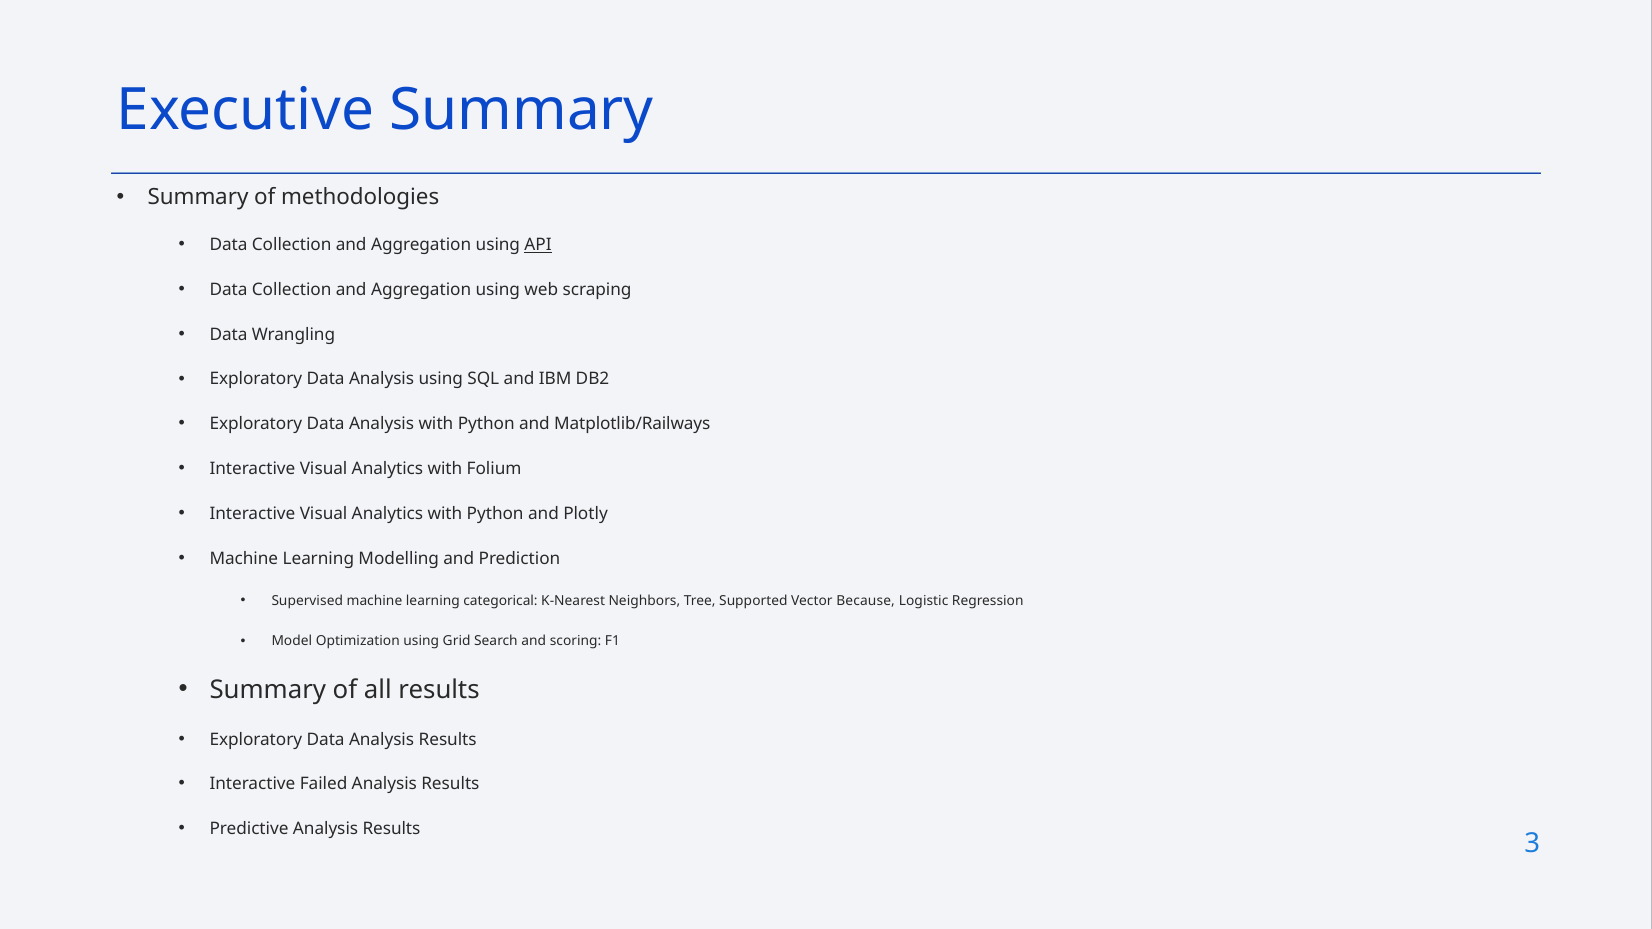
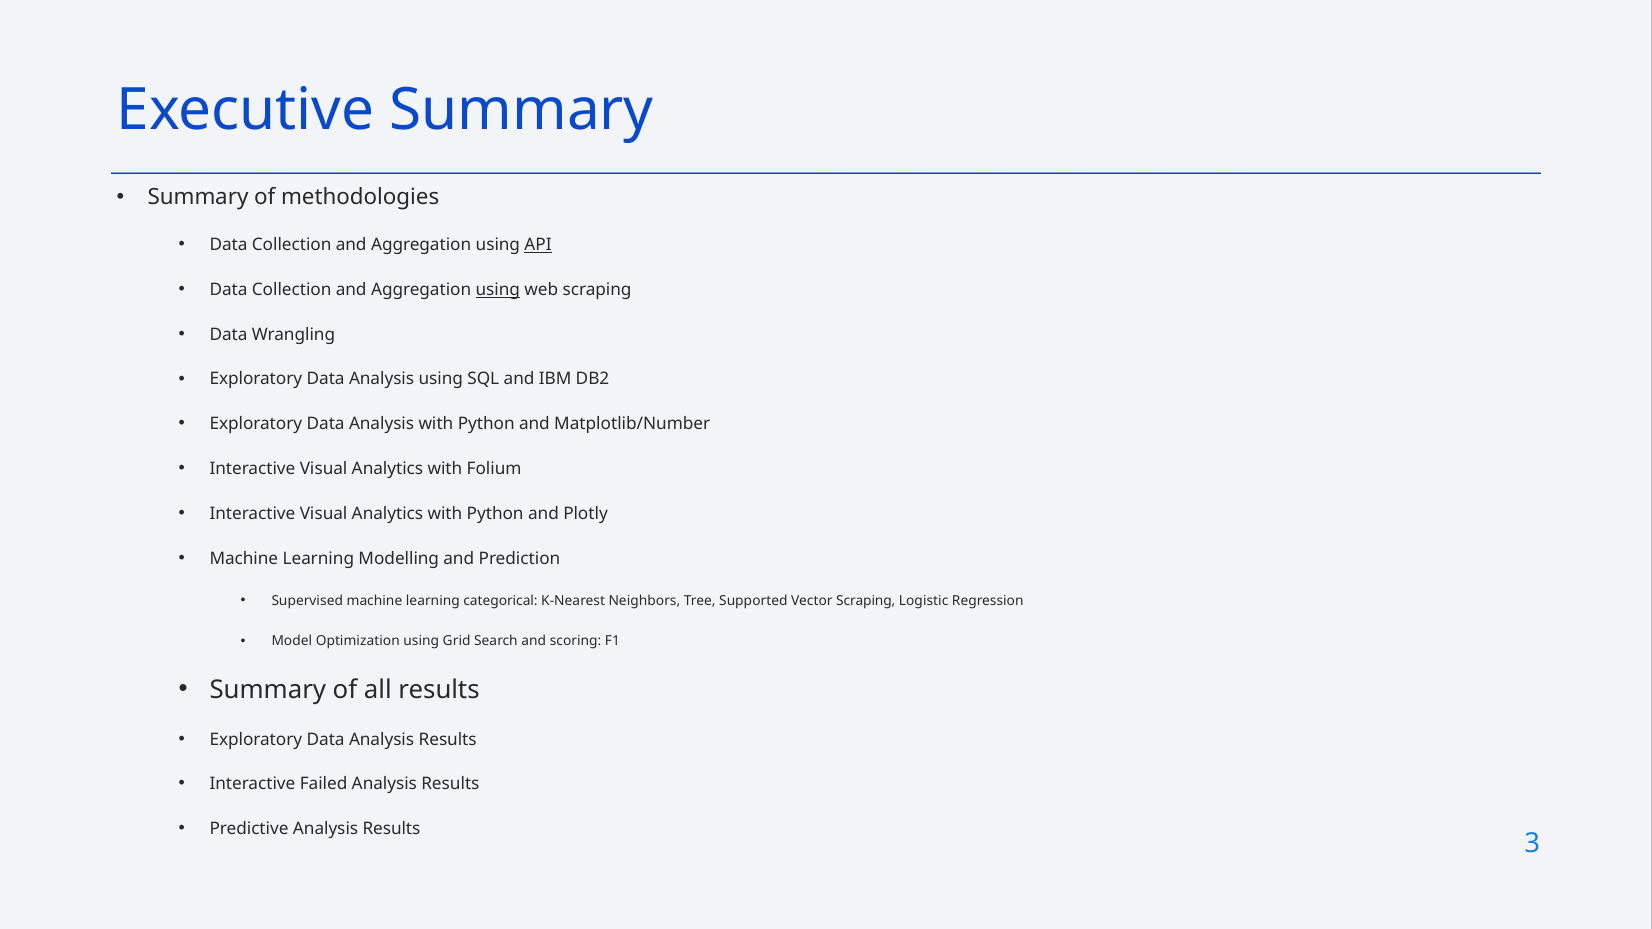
using underline: none -> present (498, 290)
Matplotlib/Railways: Matplotlib/Railways -> Matplotlib/Number (632, 424)
Vector Because: Because -> Scraping (866, 601)
